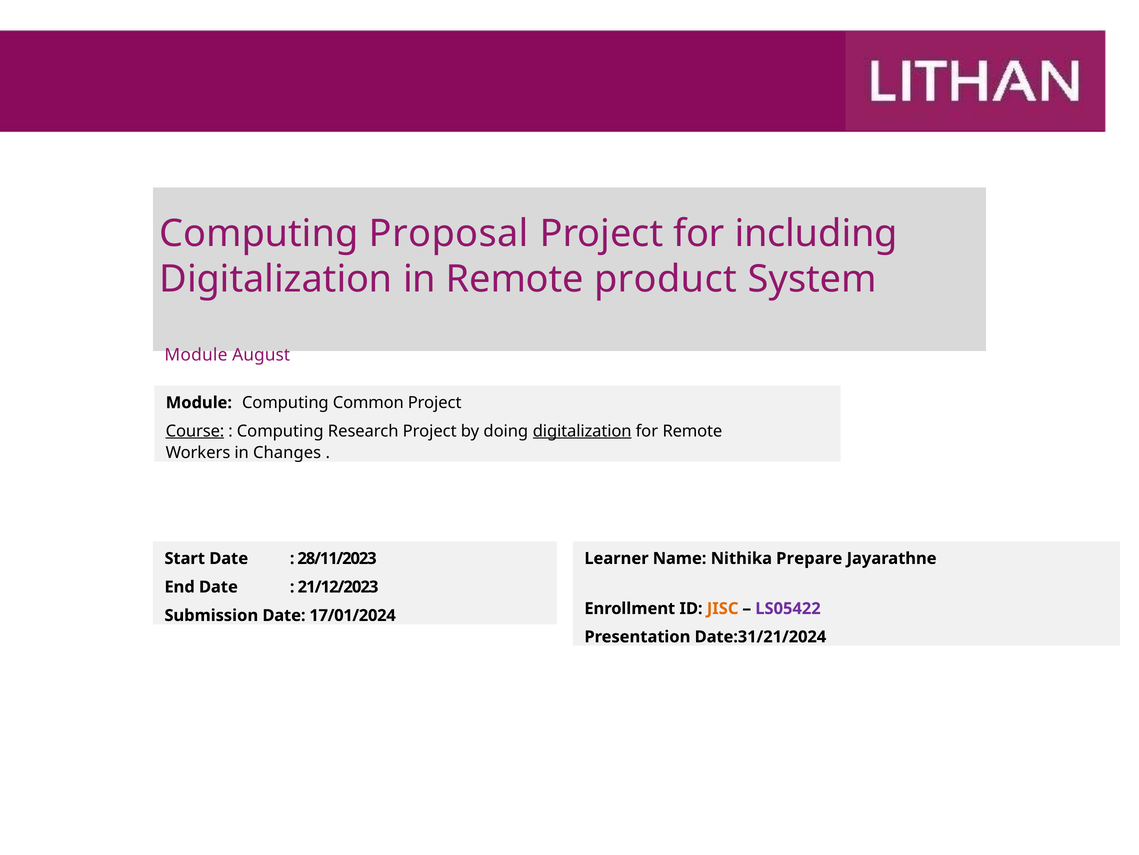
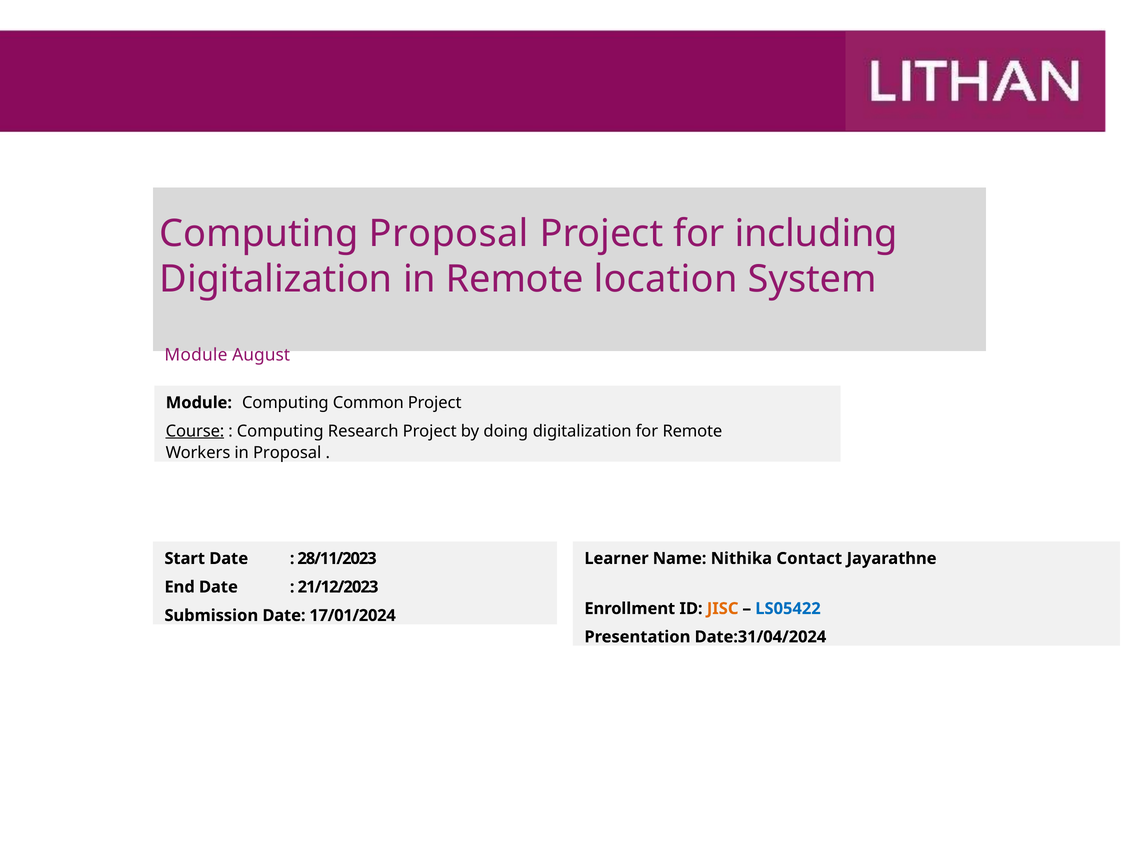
product: product -> location (666, 279)
digitalization underline: present -> none (582, 431)
in Changes: Changes -> Proposal (287, 453)
Prepare: Prepare -> Contact (809, 558)
LS05422 colour: purple -> blue (788, 608)
Date:31/21/2024: Date:31/21/2024 -> Date:31/04/2024 (760, 636)
